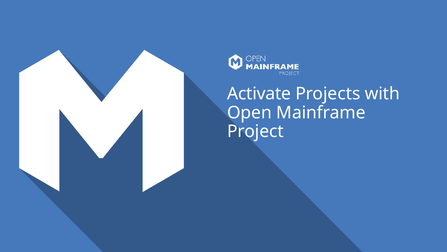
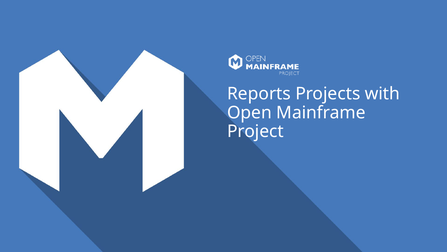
Activate: Activate -> Reports (259, 94)
